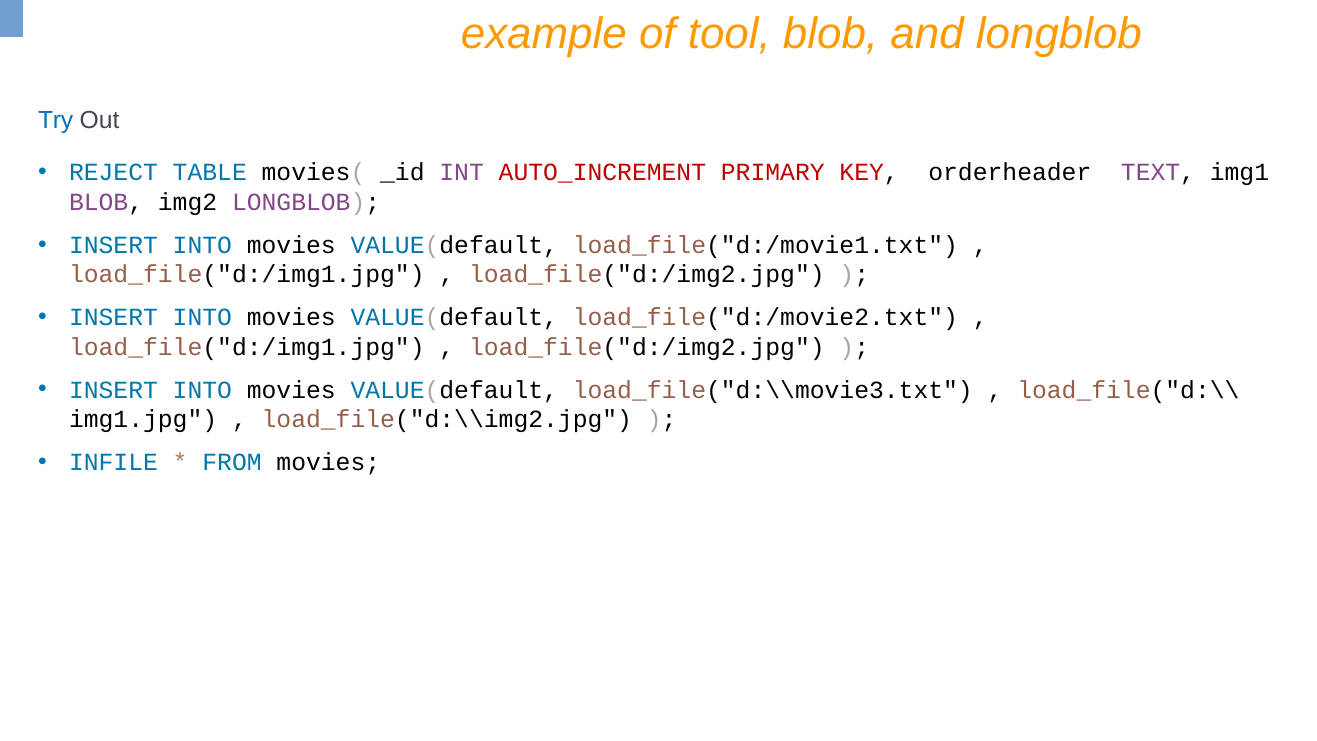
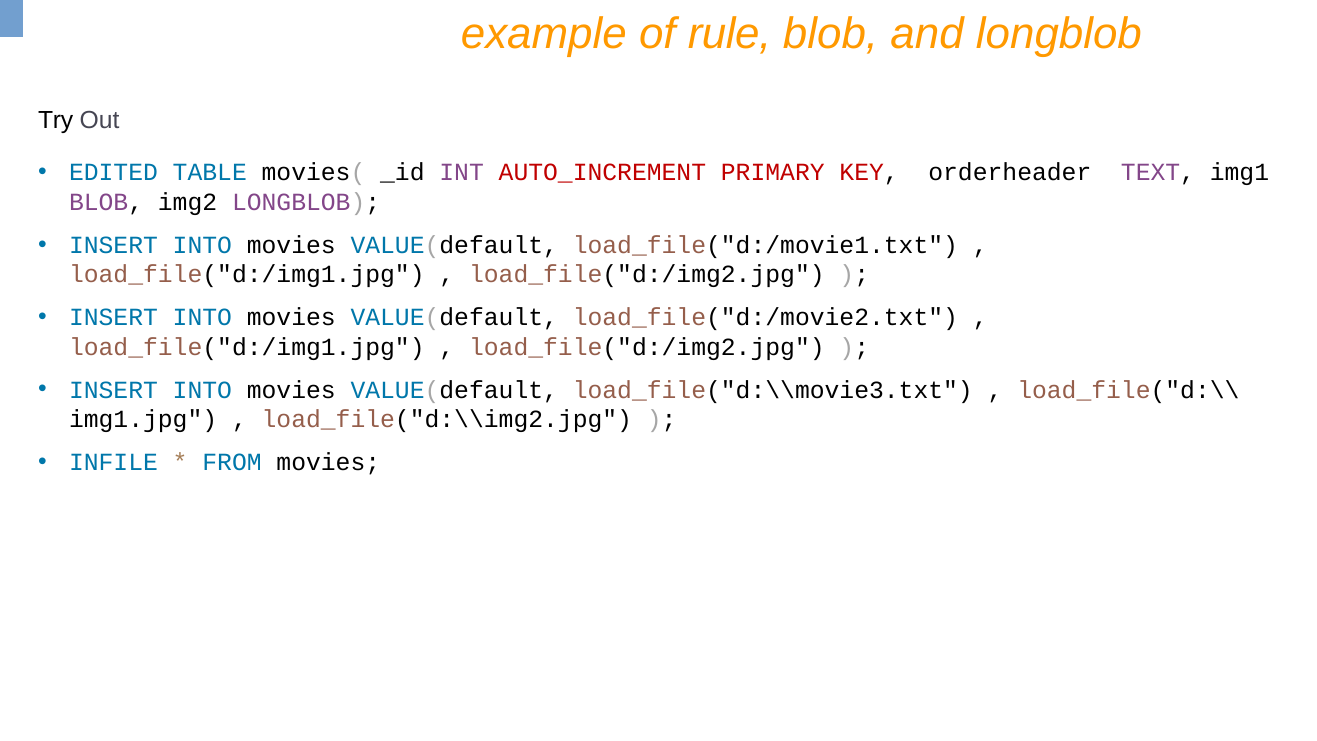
tool: tool -> rule (730, 34)
Try colour: blue -> black (56, 120)
REJECT: REJECT -> EDITED (113, 173)
